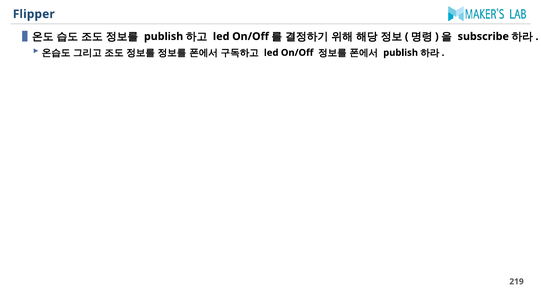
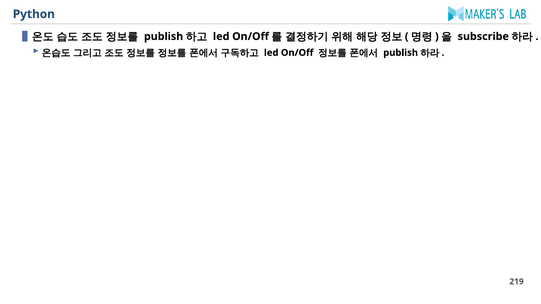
Flipper: Flipper -> Python (34, 14)
